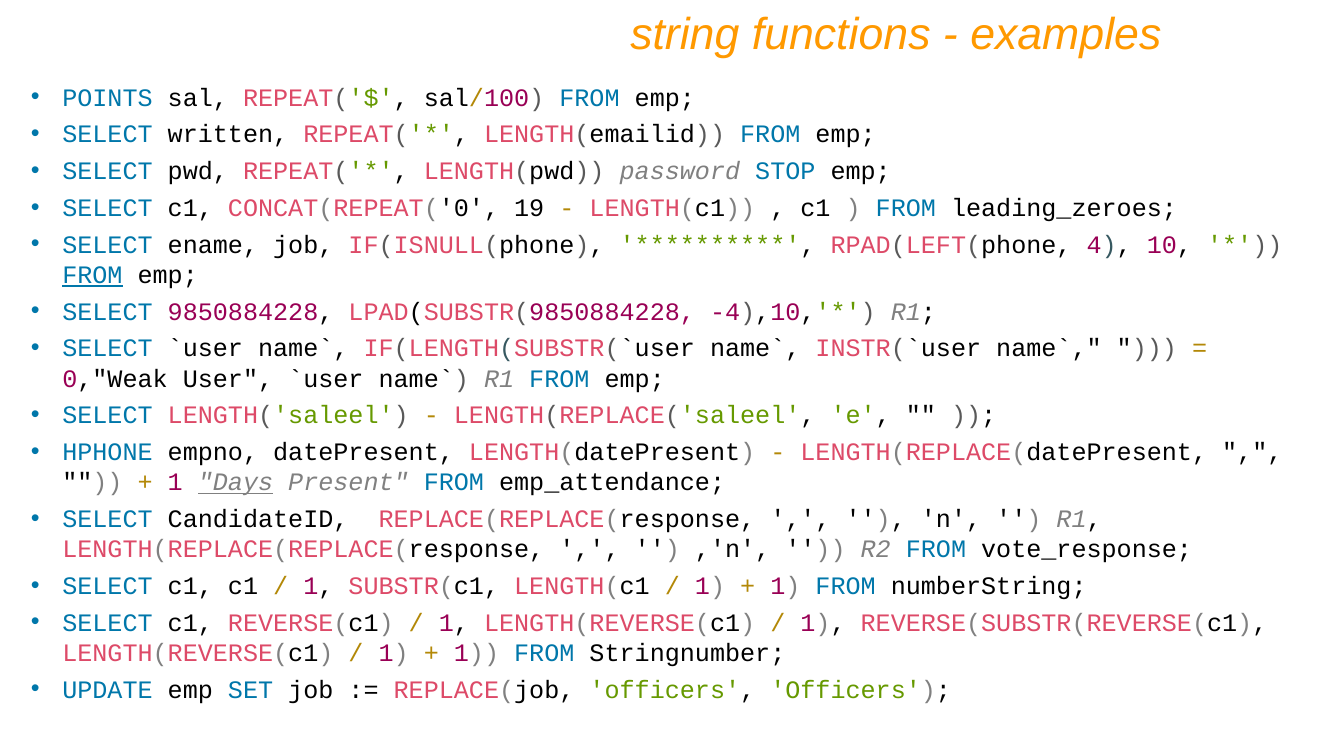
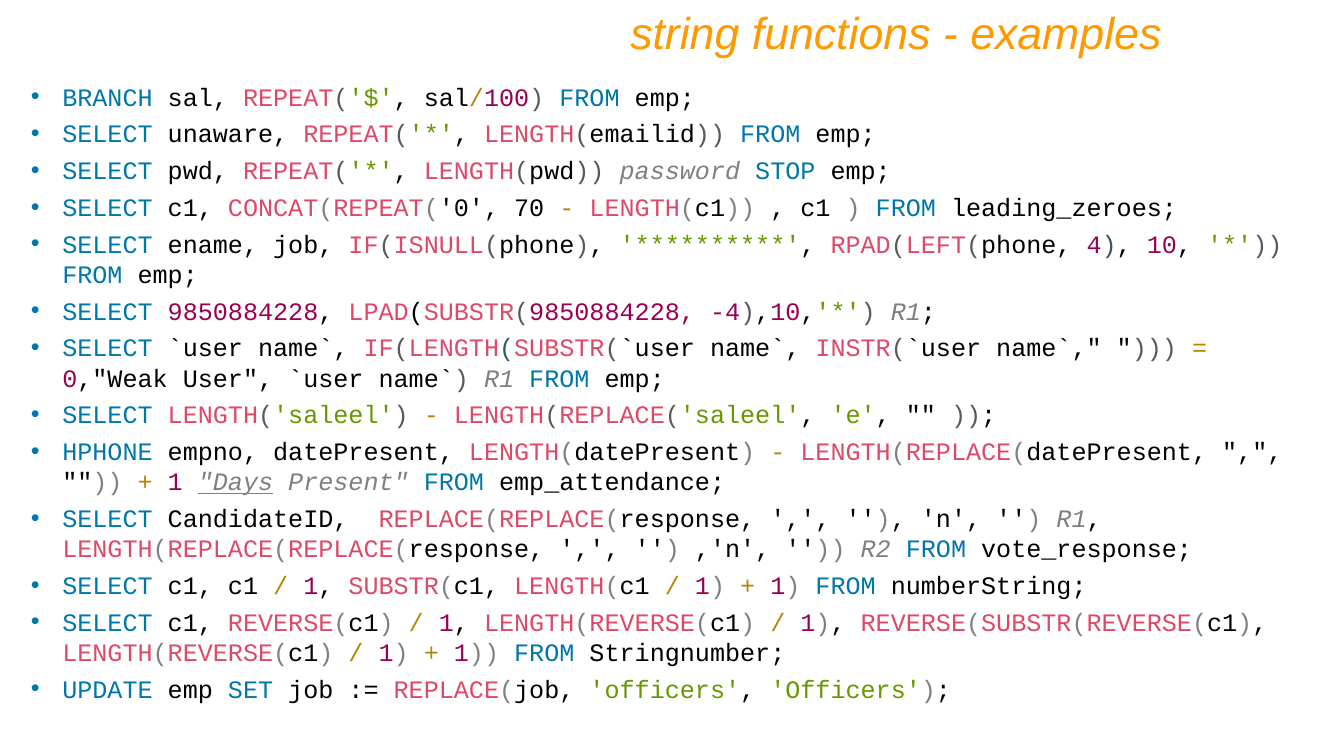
POINTS: POINTS -> BRANCH (107, 98)
written: written -> unaware (228, 135)
19: 19 -> 70 (529, 208)
FROM underline: present -> none (92, 275)
